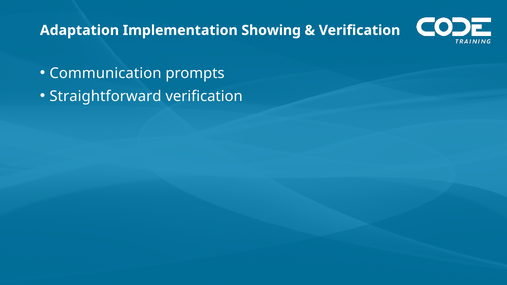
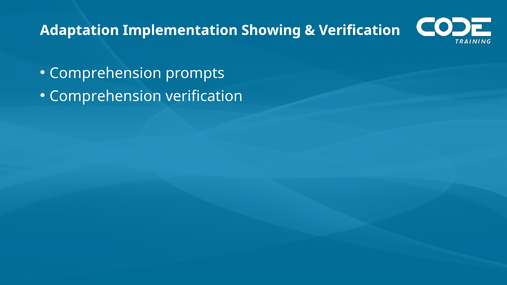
Communication: Communication -> Comprehension (105, 73)
Straightforward: Straightforward -> Comprehension (105, 96)
